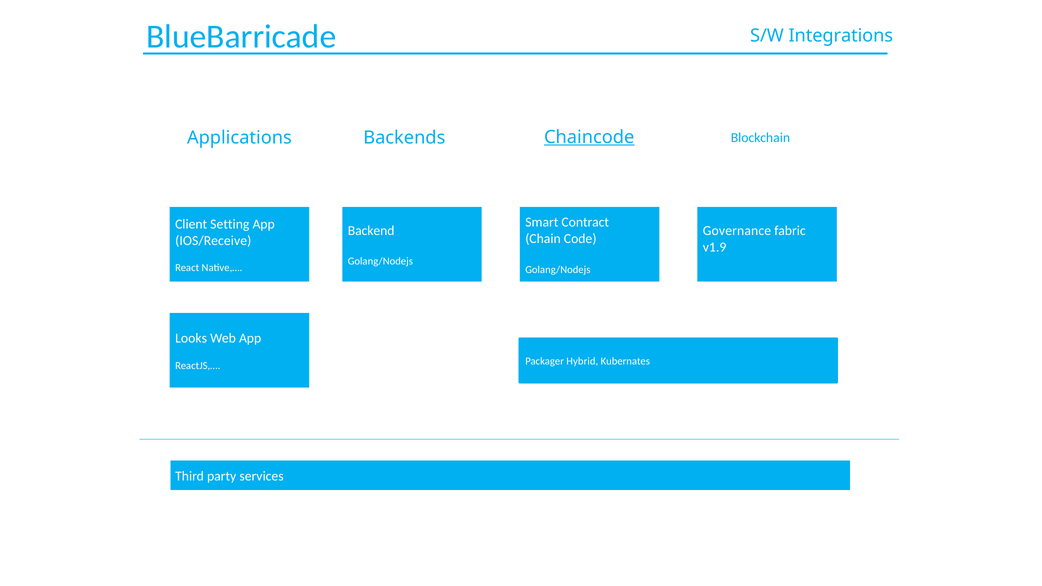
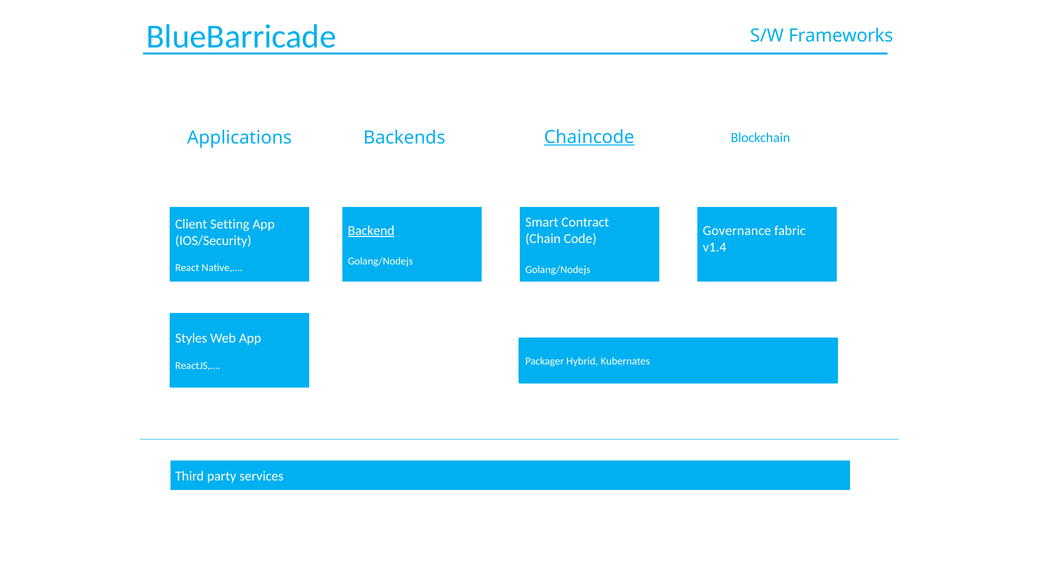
Integrations: Integrations -> Frameworks (841, 36)
Backend underline: none -> present (371, 231)
IOS/Receive: IOS/Receive -> IOS/Security (213, 241)
v1.9: v1.9 -> v1.4 (715, 247)
Looks: Looks -> Styles (191, 339)
